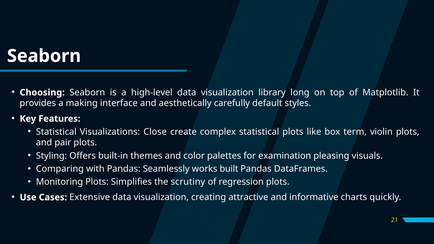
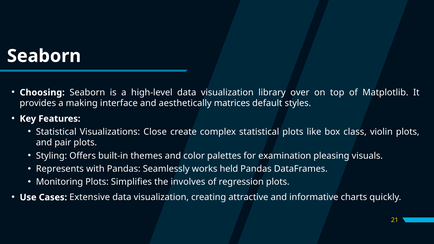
long: long -> over (300, 93)
carefully: carefully -> matrices (232, 103)
term: term -> class (355, 132)
Comparing: Comparing -> Represents (60, 169)
built: built -> held (229, 169)
scrutiny: scrutiny -> involves (188, 182)
